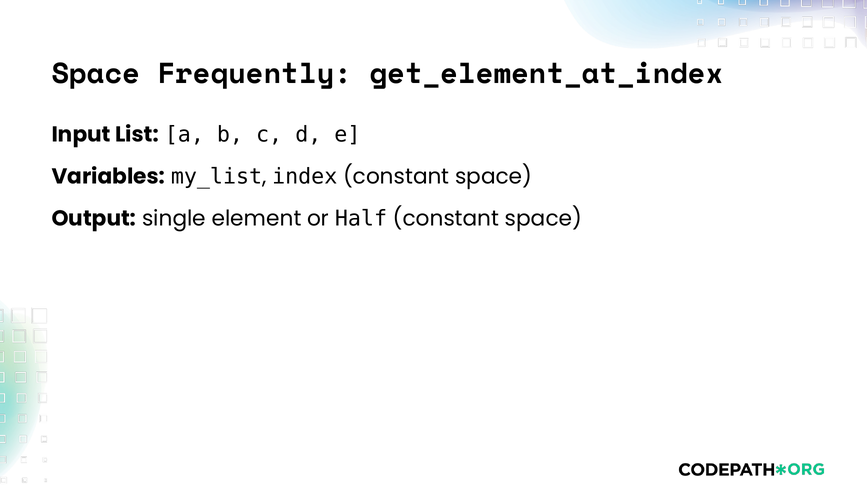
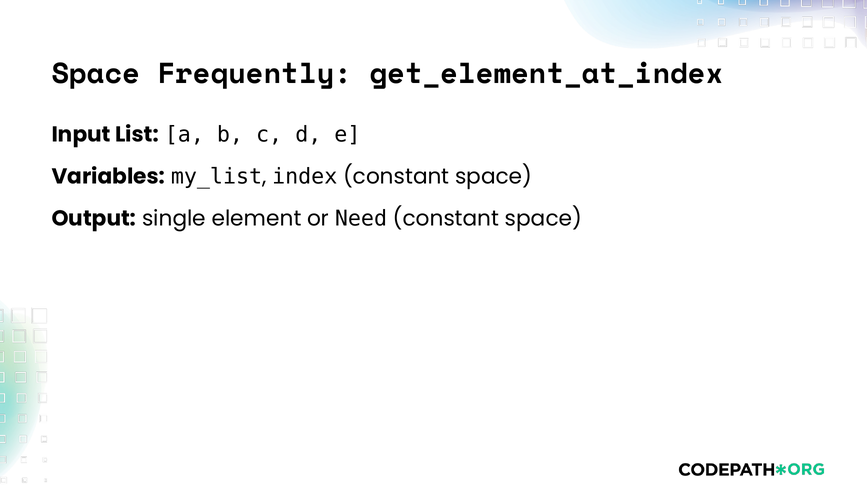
Half: Half -> Need (361, 218)
